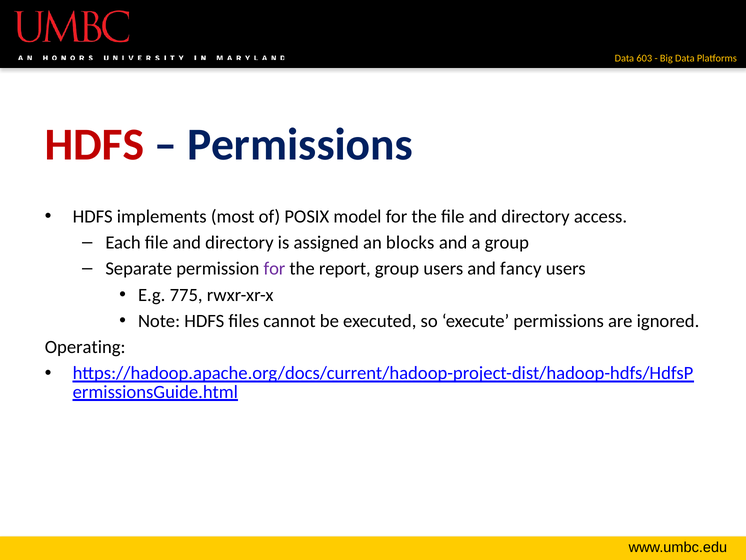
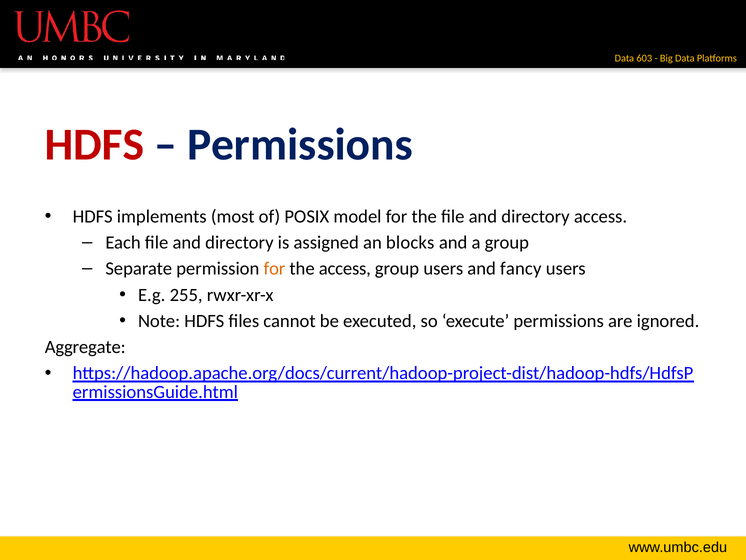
for colour: purple -> orange (274, 269)
the report: report -> access (345, 269)
775: 775 -> 255 (186, 295)
Operating: Operating -> Aggregate (85, 347)
